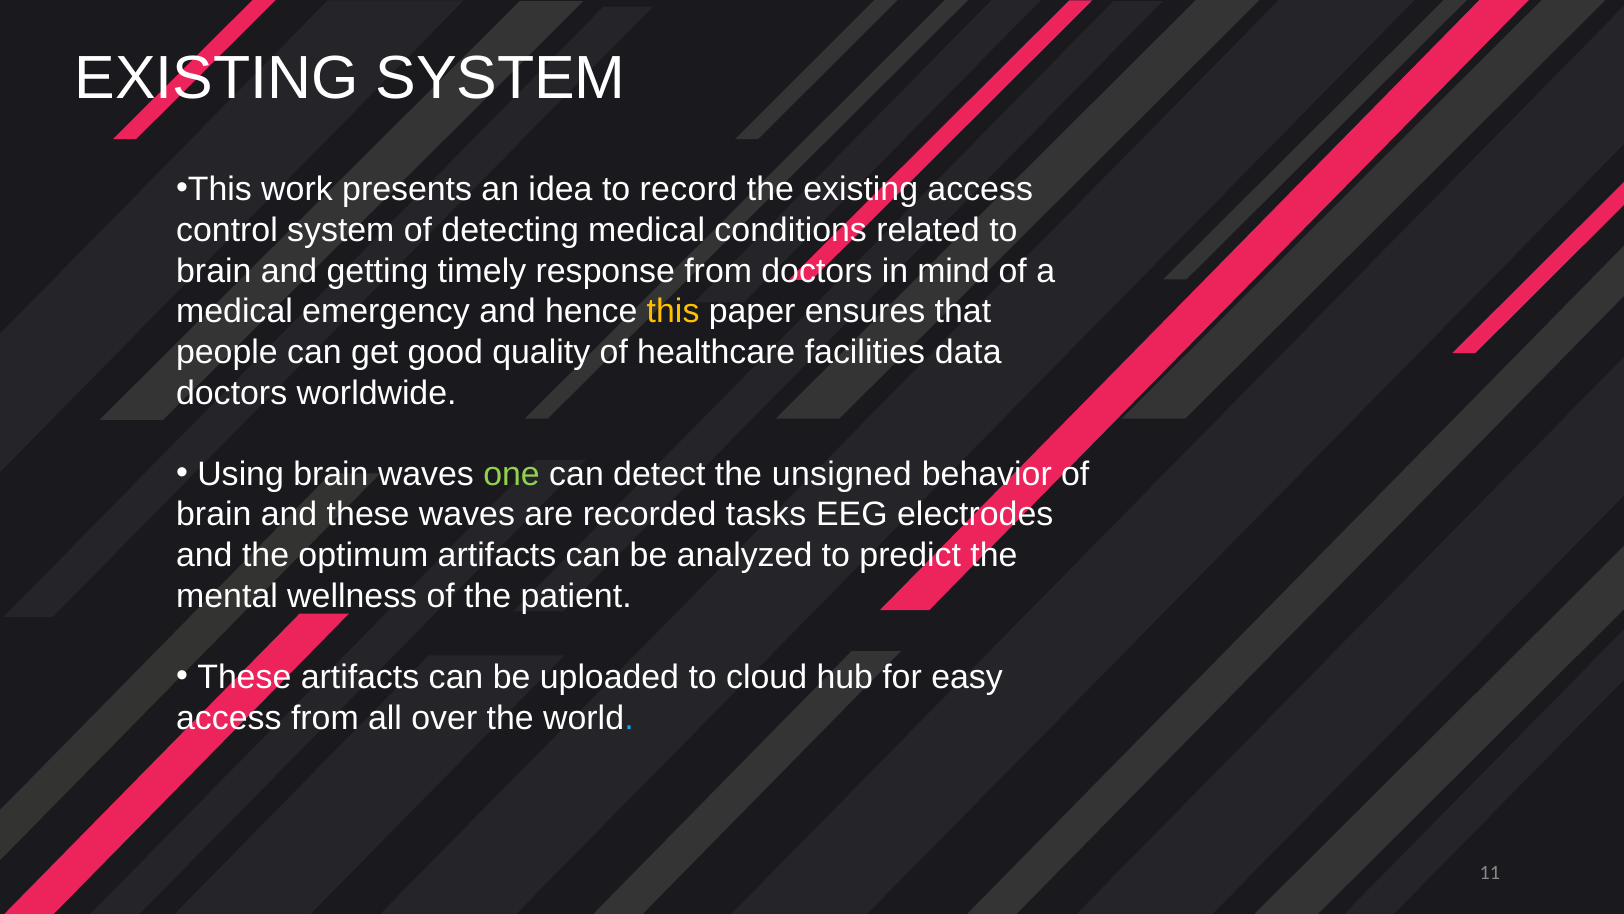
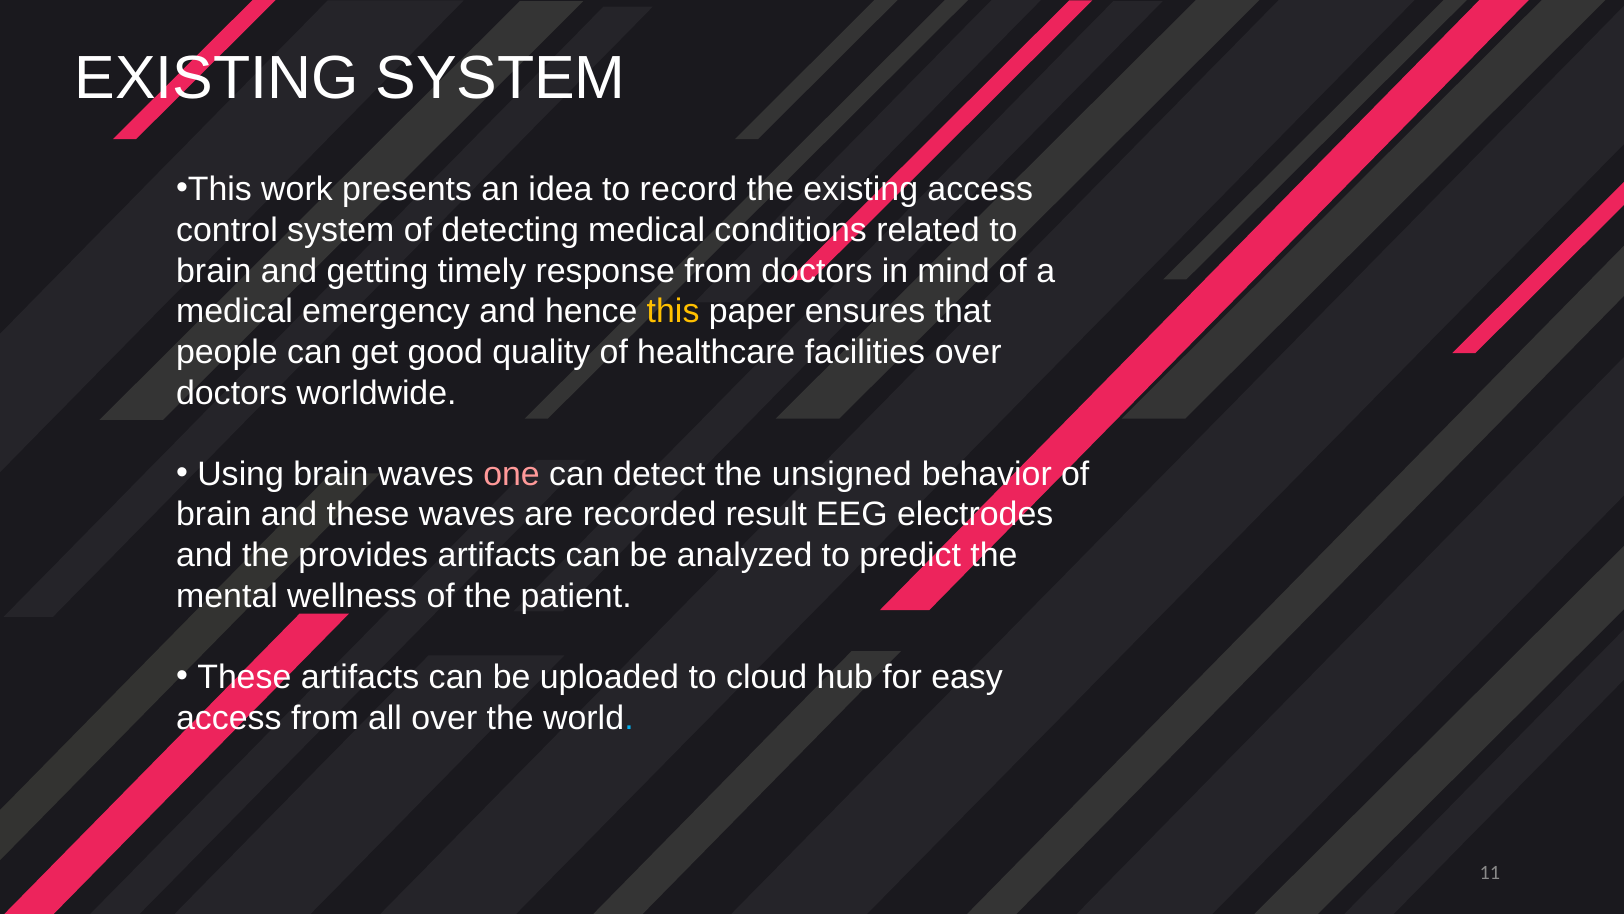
facilities data: data -> over (968, 352)
one colour: light green -> pink (512, 474)
tasks: tasks -> result (766, 515)
optimum: optimum -> provides (363, 555)
